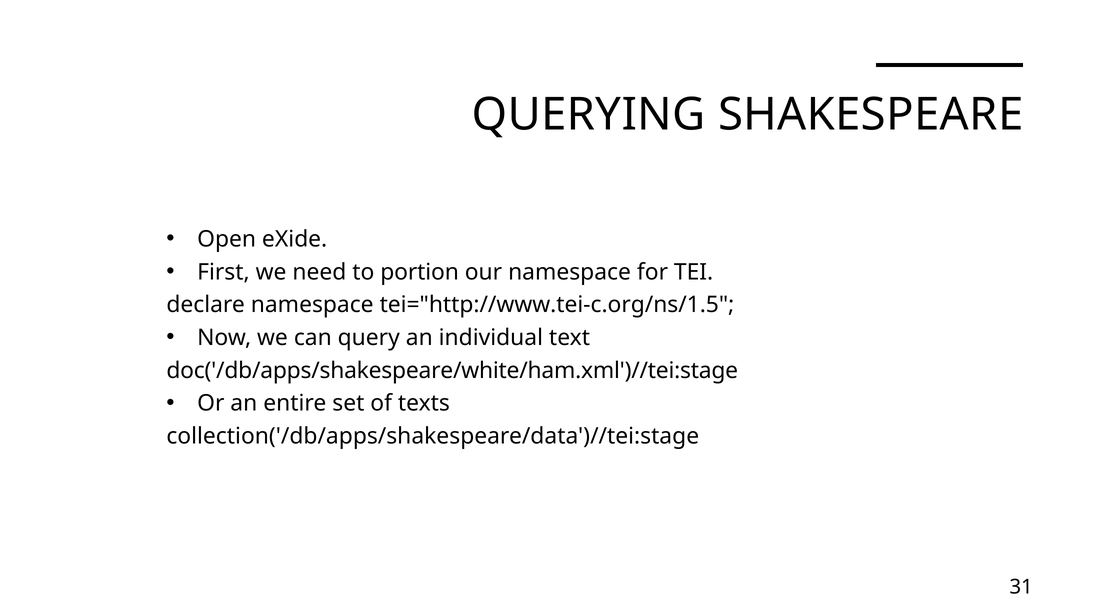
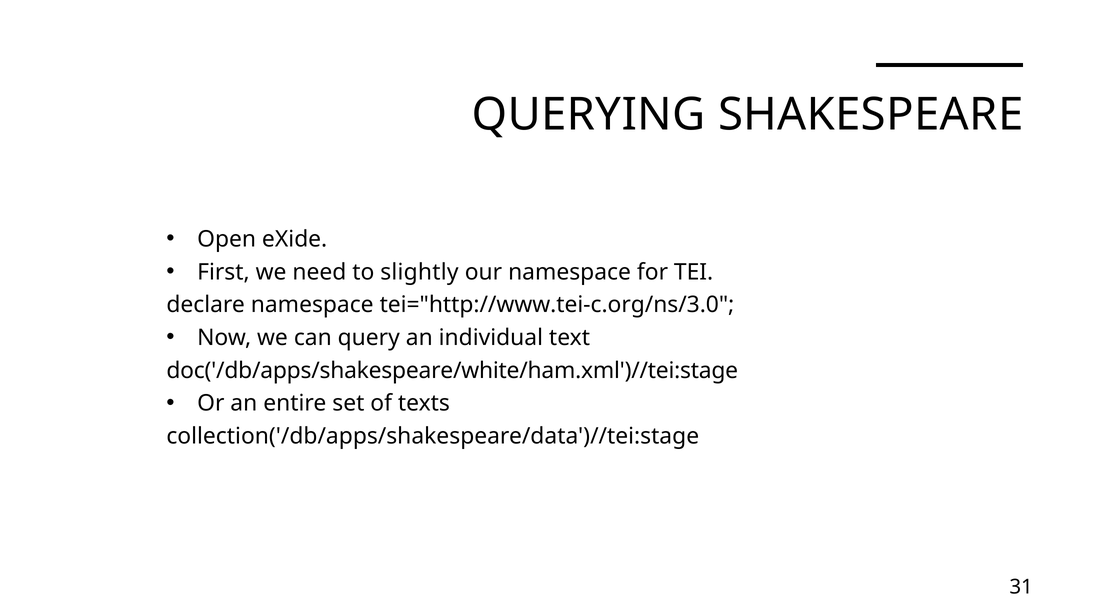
portion: portion -> slightly (419, 272)
tei="http://www.tei-c.org/ns/1.5: tei="http://www.tei-c.org/ns/1.5 -> tei="http://www.tei-c.org/ns/3.0 (557, 305)
